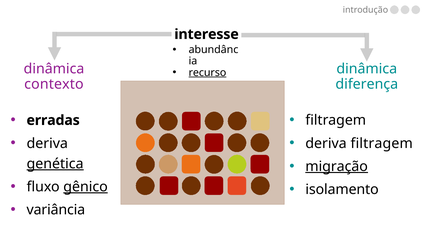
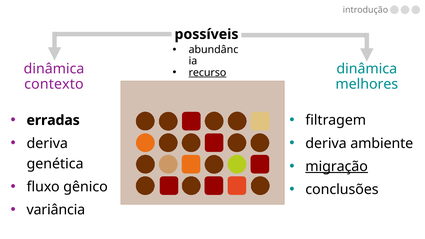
interesse: interesse -> possíveis (206, 34)
diferença: diferença -> melhores (367, 84)
deriva filtragem: filtragem -> ambiente (382, 143)
genética underline: present -> none (55, 164)
gênico underline: present -> none (86, 187)
isolamento: isolamento -> conclusões (342, 190)
